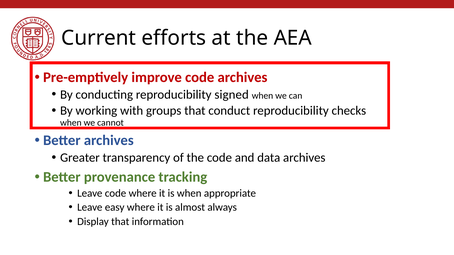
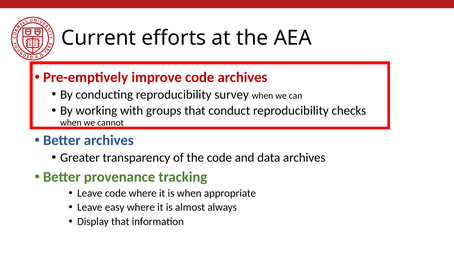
signed: signed -> survey (232, 95)
